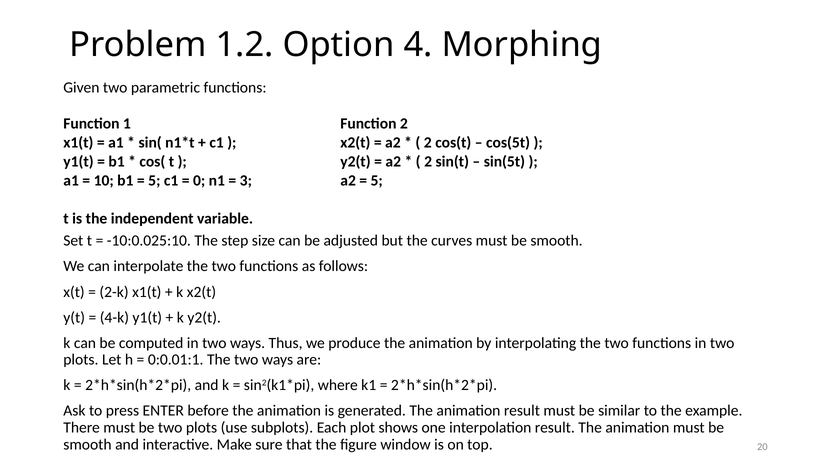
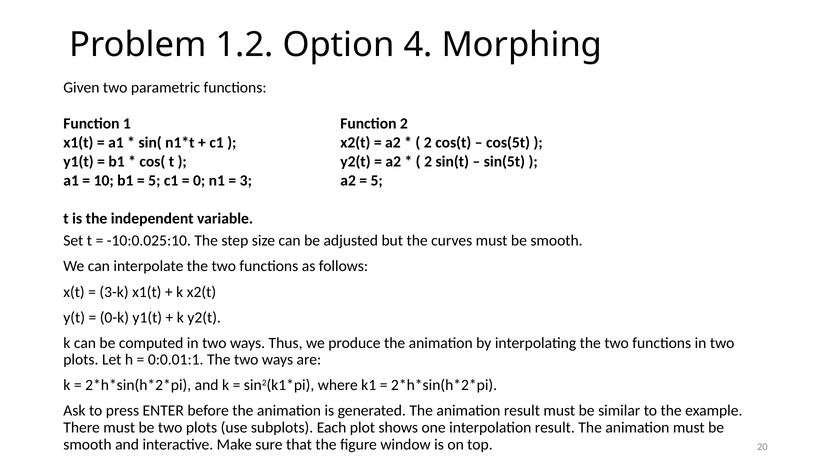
2-k: 2-k -> 3-k (114, 292)
4-k: 4-k -> 0-k (114, 317)
